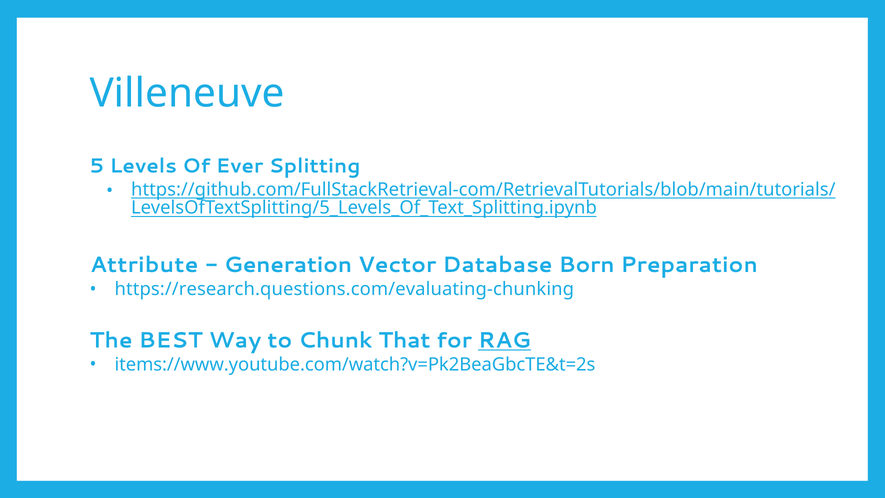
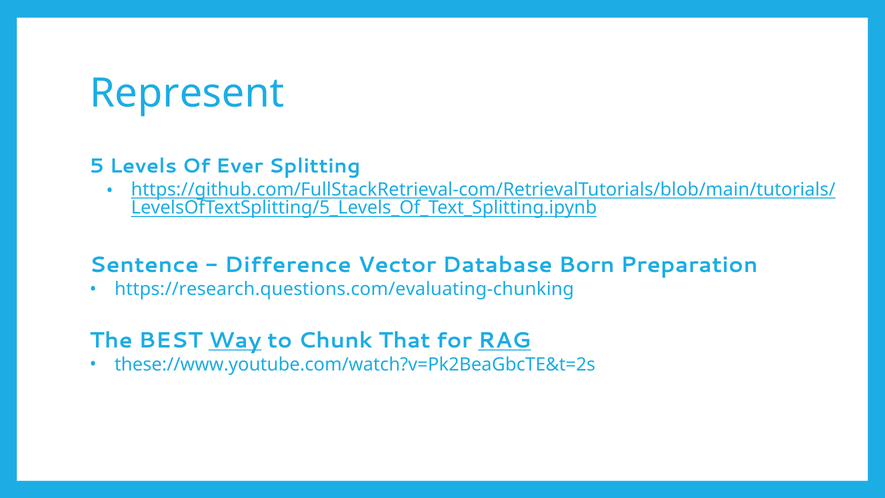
Villeneuve: Villeneuve -> Represent (187, 93)
Attribute: Attribute -> Sentence (144, 265)
Generation: Generation -> Difference (288, 265)
Way underline: none -> present (235, 340)
items://www.youtube.com/watch?v=Pk2BeaGbcTE&t=2s: items://www.youtube.com/watch?v=Pk2BeaGbcTE&t=2s -> these://www.youtube.com/watch?v=Pk2BeaGbcTE&t=2s (355, 364)
